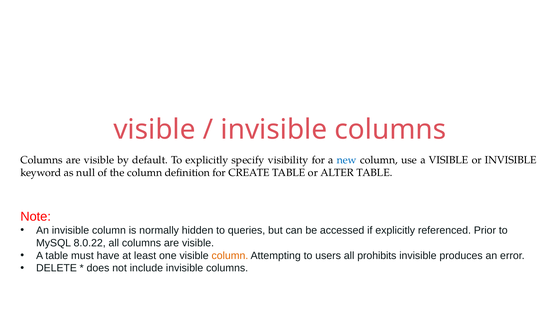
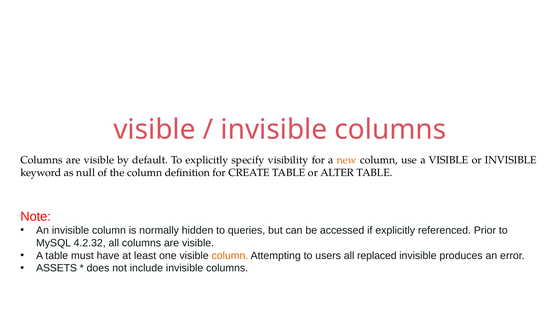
new colour: blue -> orange (347, 160)
8.0.22: 8.0.22 -> 4.2.32 (90, 243)
prohibits: prohibits -> replaced (377, 256)
DELETE: DELETE -> ASSETS (57, 268)
